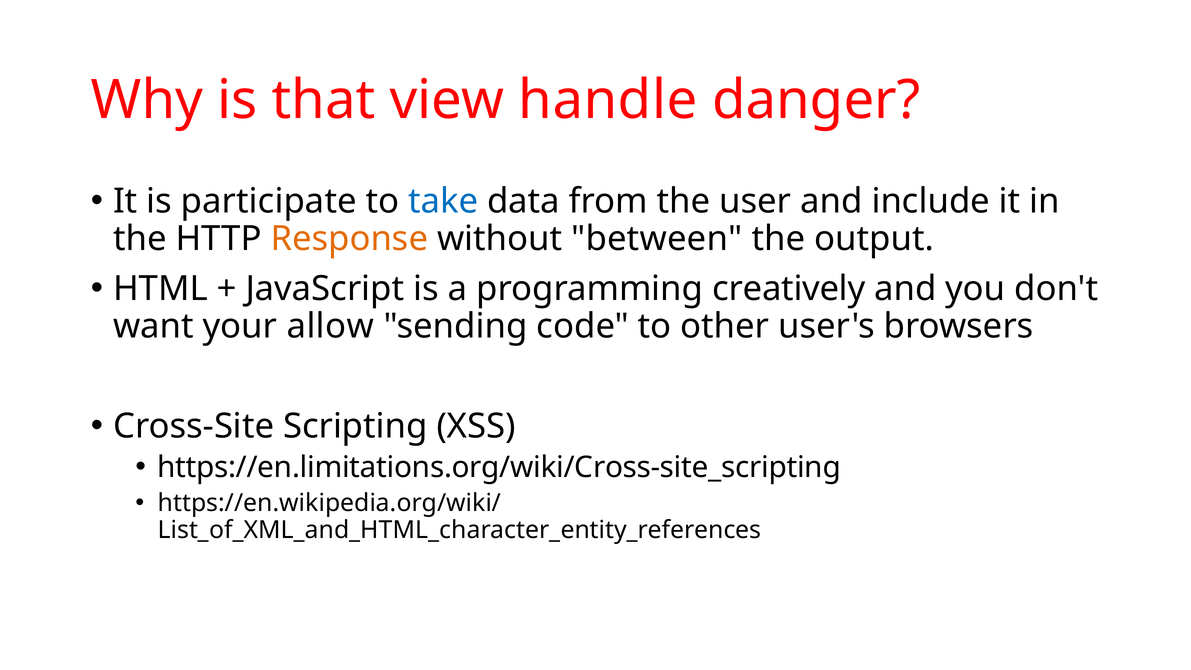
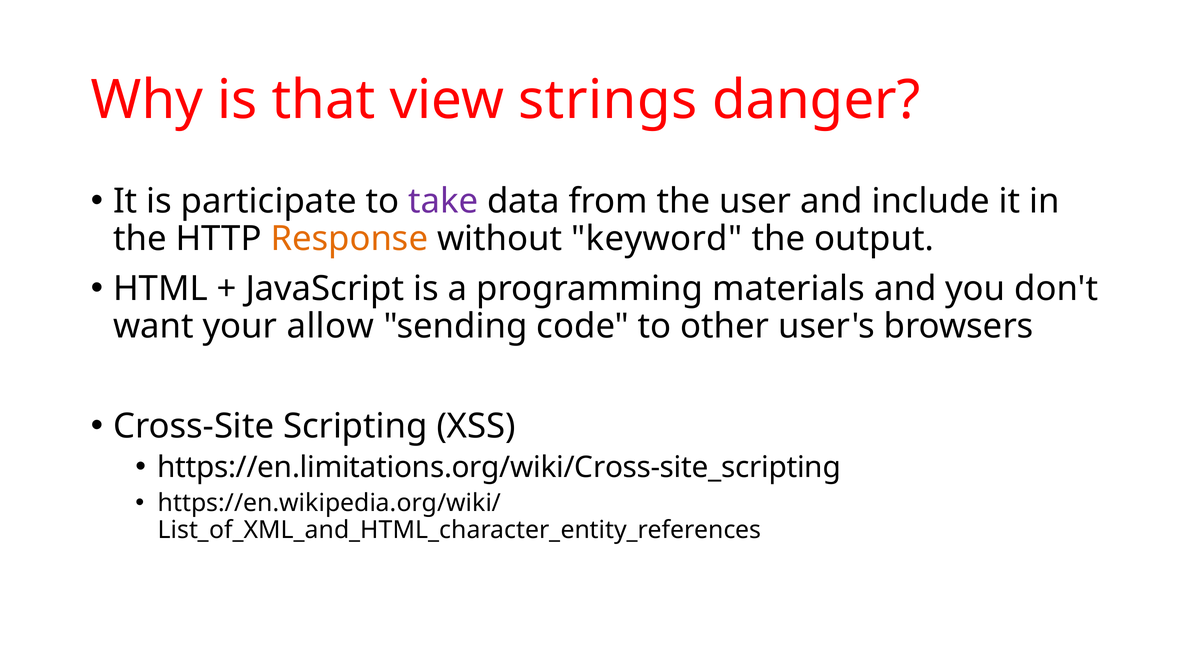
handle: handle -> strings (608, 100)
take colour: blue -> purple (443, 201)
between: between -> keyword (657, 239)
creatively: creatively -> materials (789, 289)
